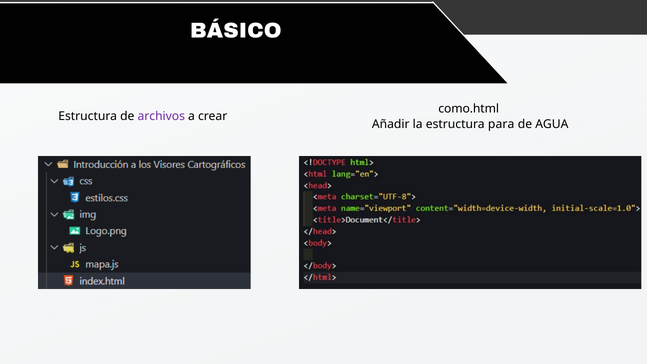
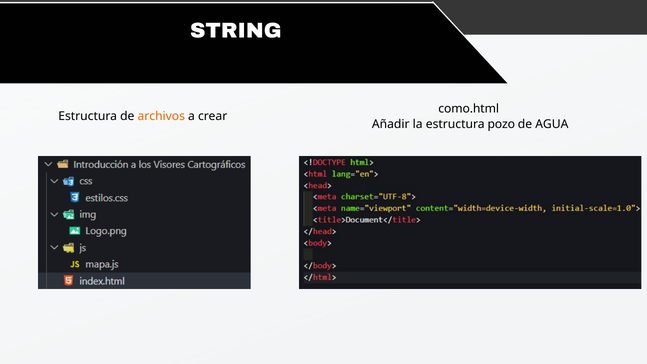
BÁSICO: BÁSICO -> STRING (236, 31)
archivos colour: purple -> orange (161, 116)
para: para -> pozo (501, 124)
